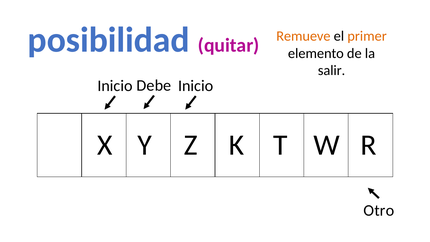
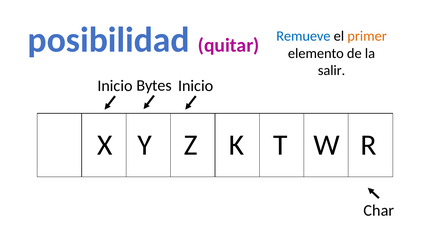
Remueve colour: orange -> blue (303, 36)
Debe: Debe -> Bytes (154, 85)
Otro: Otro -> Char (379, 210)
